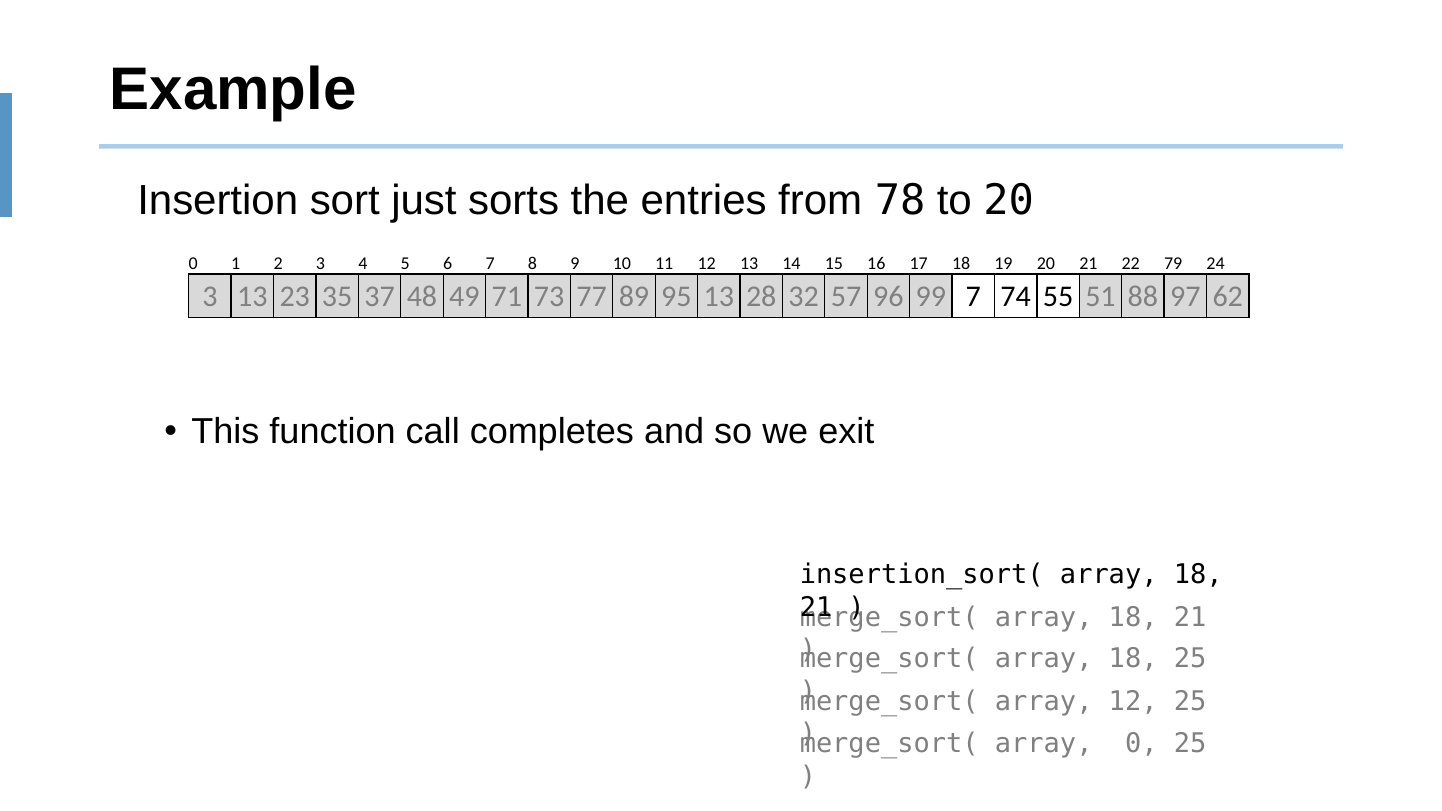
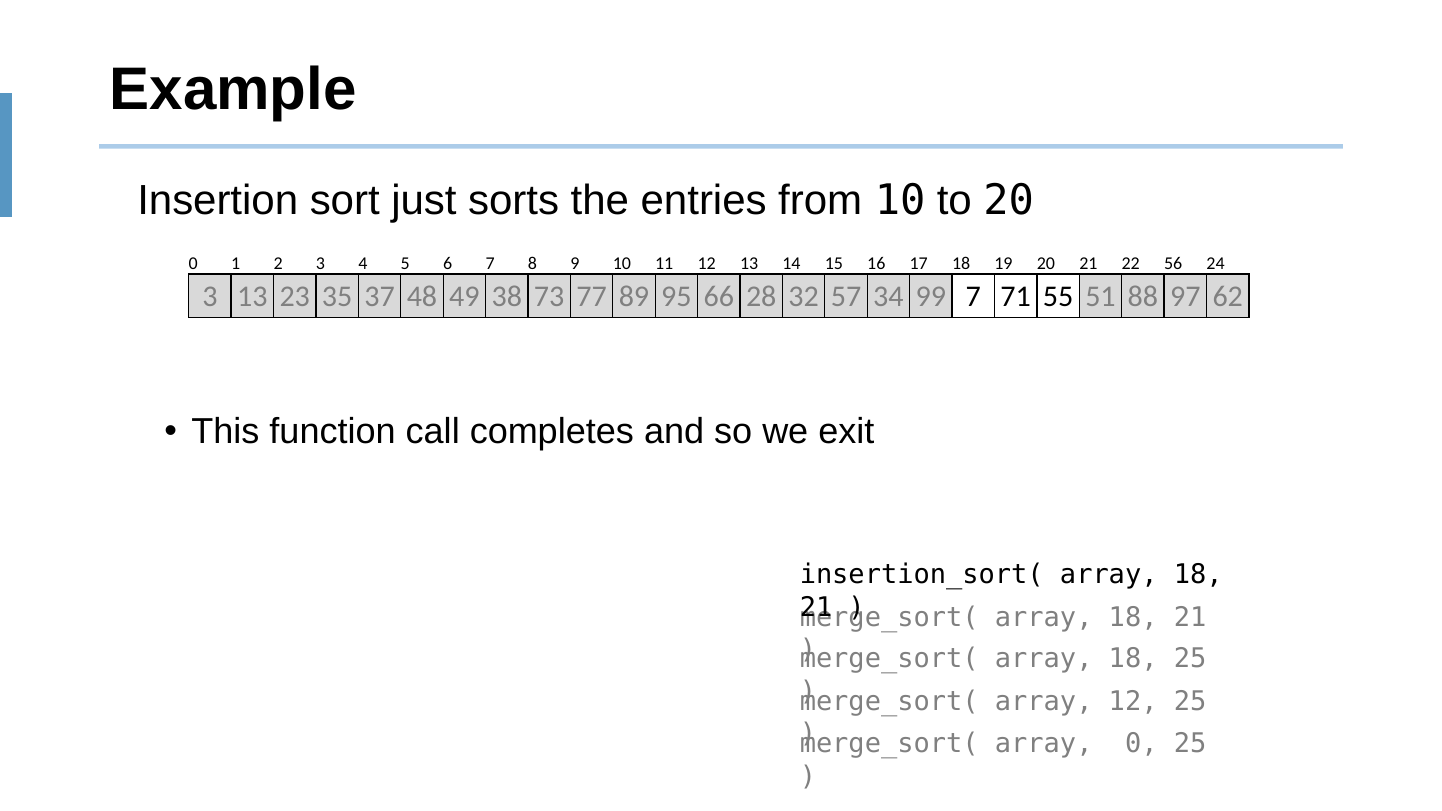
from 78: 78 -> 10 (900, 201)
79: 79 -> 56 (1173, 263)
71: 71 -> 38 (507, 296)
95 13: 13 -> 66 (719, 296)
96: 96 -> 34 (888, 296)
74: 74 -> 71 (1016, 296)
